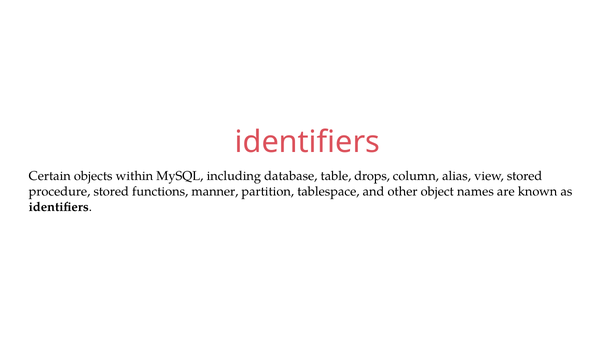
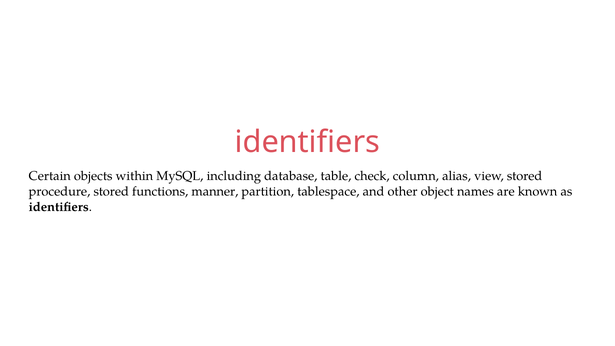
drops: drops -> check (372, 176)
